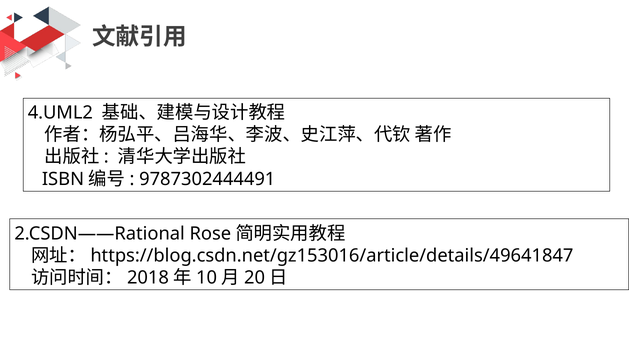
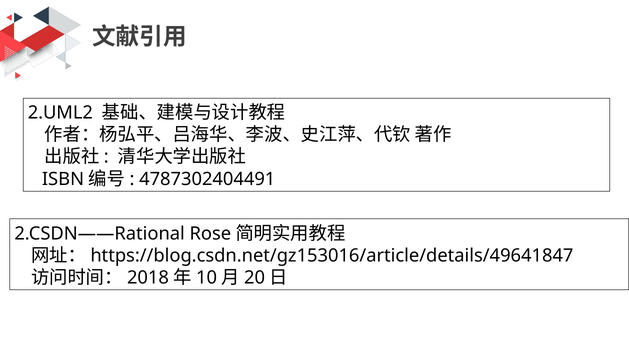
4.UML2: 4.UML2 -> 2.UML2 (60, 113)
9787302444491: 9787302444491 -> 4787302404491 (207, 179)
